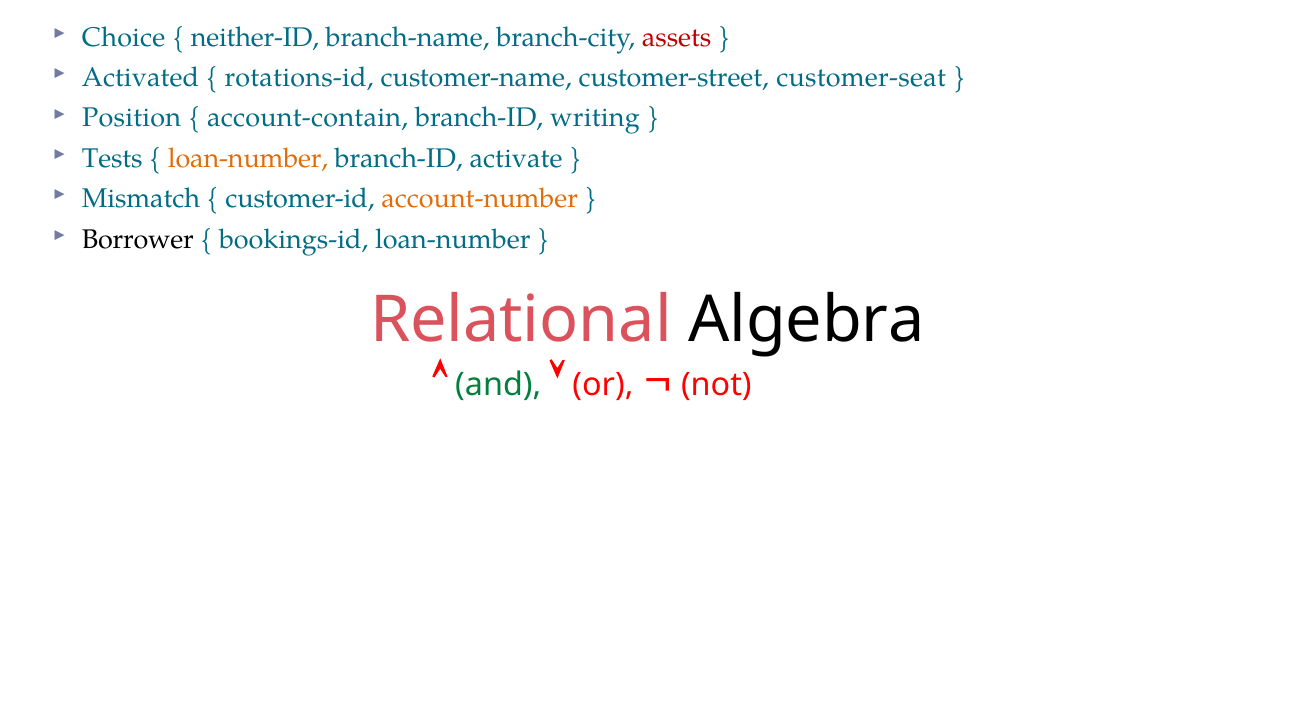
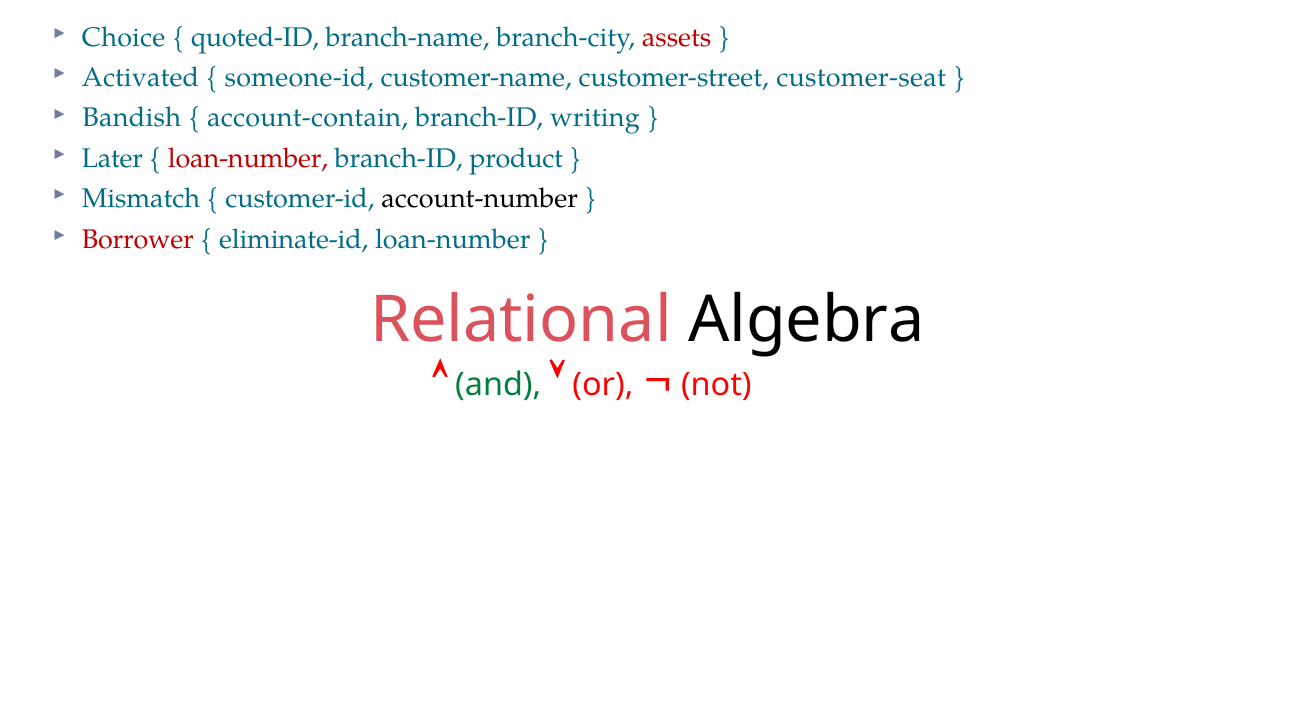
neither-ID: neither-ID -> quoted-ID (255, 37)
rotations-id: rotations-id -> someone-id (299, 78)
Position: Position -> Bandish (132, 118)
Tests: Tests -> Later (112, 159)
loan-number colour: orange -> red (248, 159)
activate: activate -> product (516, 159)
account-number colour: orange -> black (480, 199)
Borrower colour: black -> red (138, 240)
bookings-id: bookings-id -> eliminate-id (294, 240)
